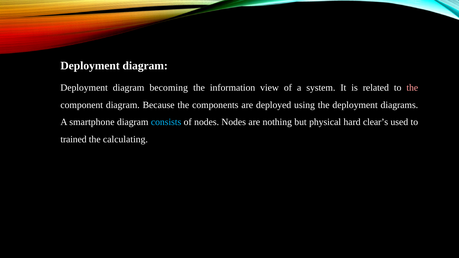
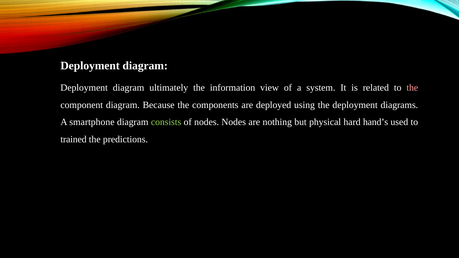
becoming: becoming -> ultimately (169, 88)
consists colour: light blue -> light green (166, 122)
clear’s: clear’s -> hand’s (376, 122)
calculating: calculating -> predictions (125, 139)
